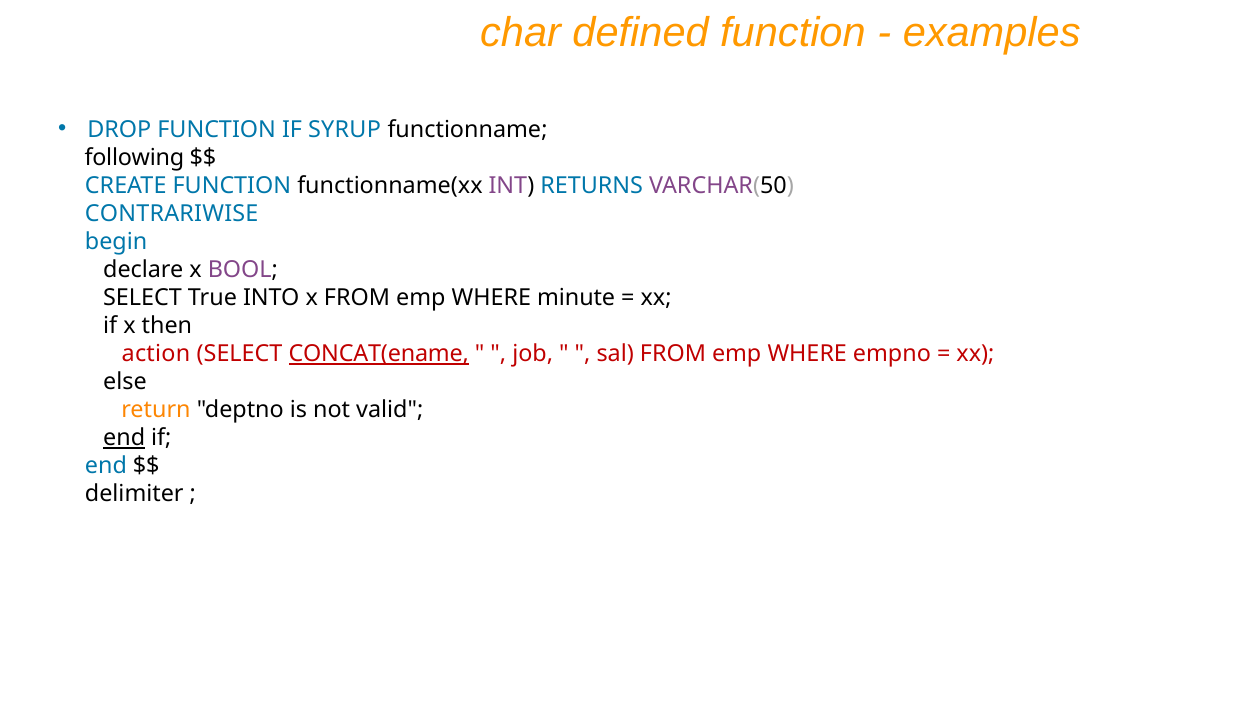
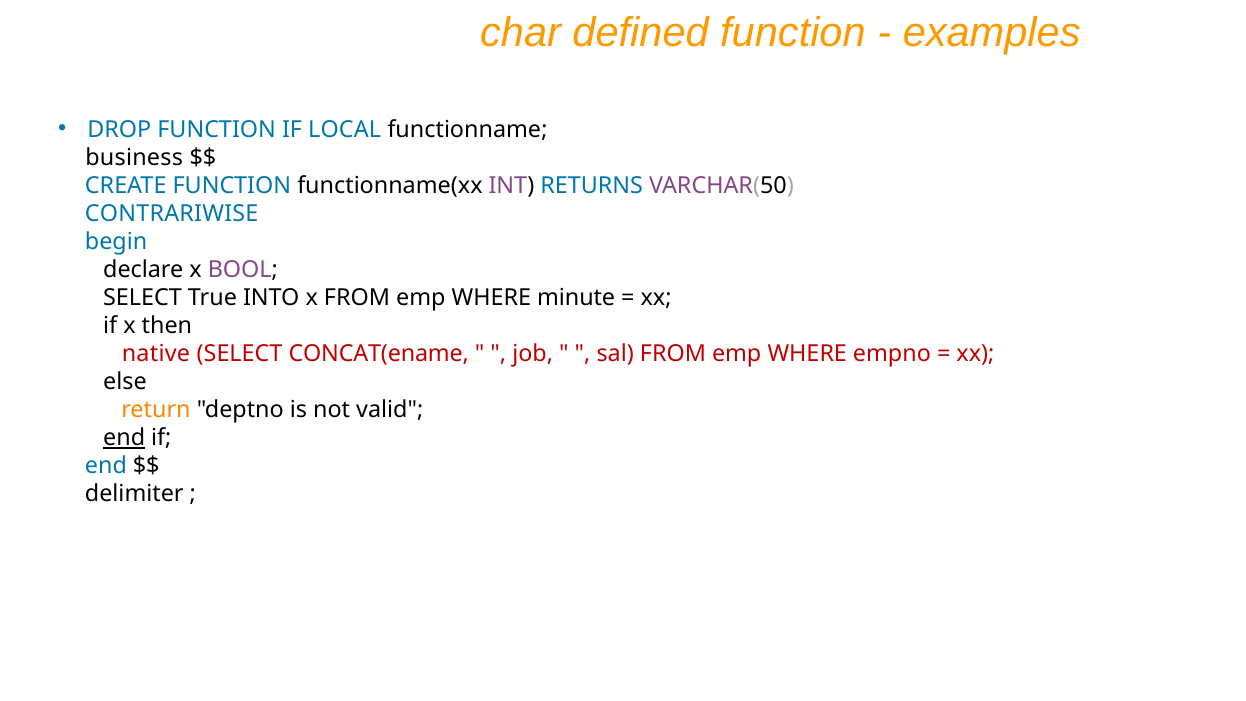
SYRUP: SYRUP -> LOCAL (345, 129)
following: following -> business (134, 158)
action: action -> native (156, 354)
CONCAT(ename underline: present -> none (379, 354)
